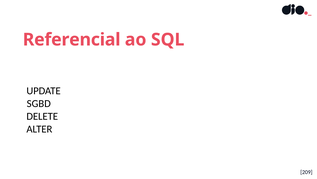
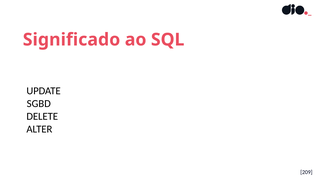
Referencial: Referencial -> Significado (72, 40)
